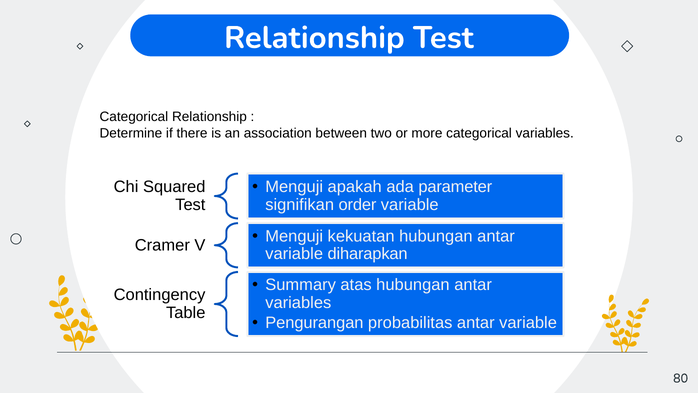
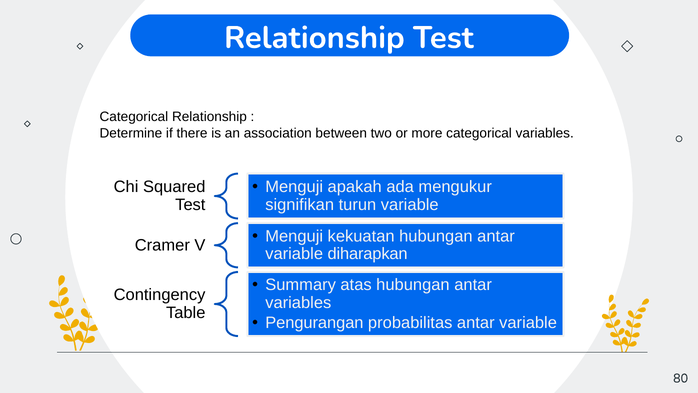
parameter: parameter -> mengukur (455, 187)
order: order -> turun (357, 205)
